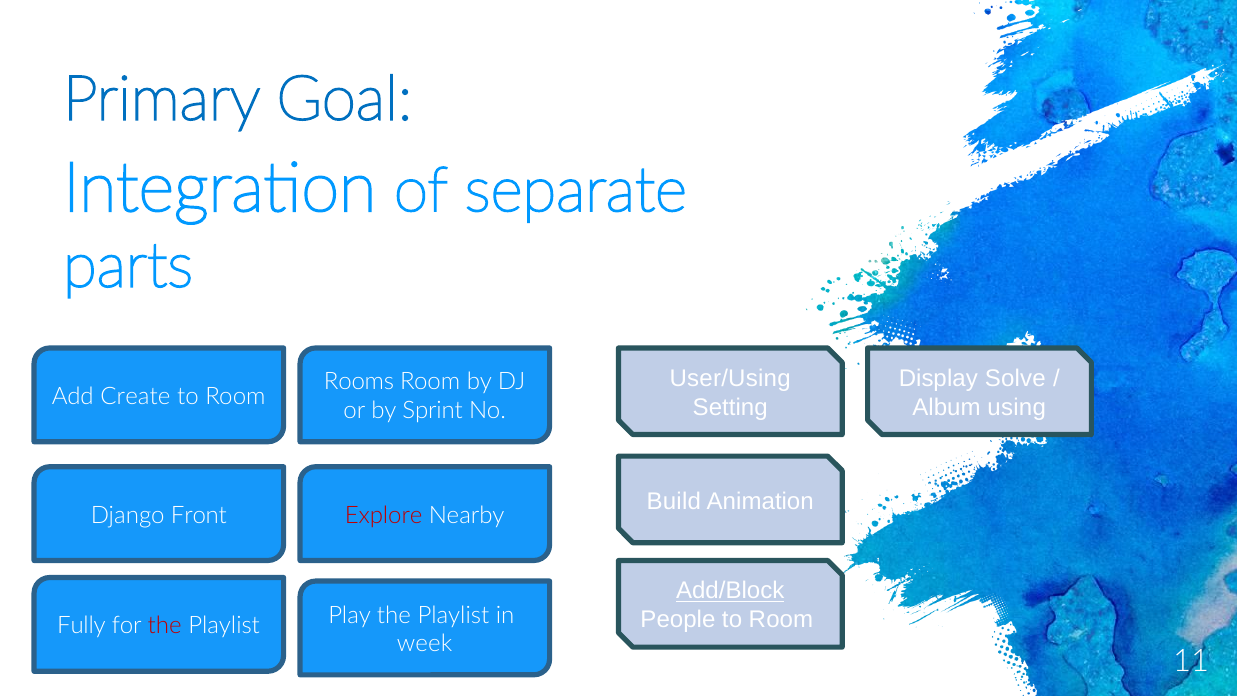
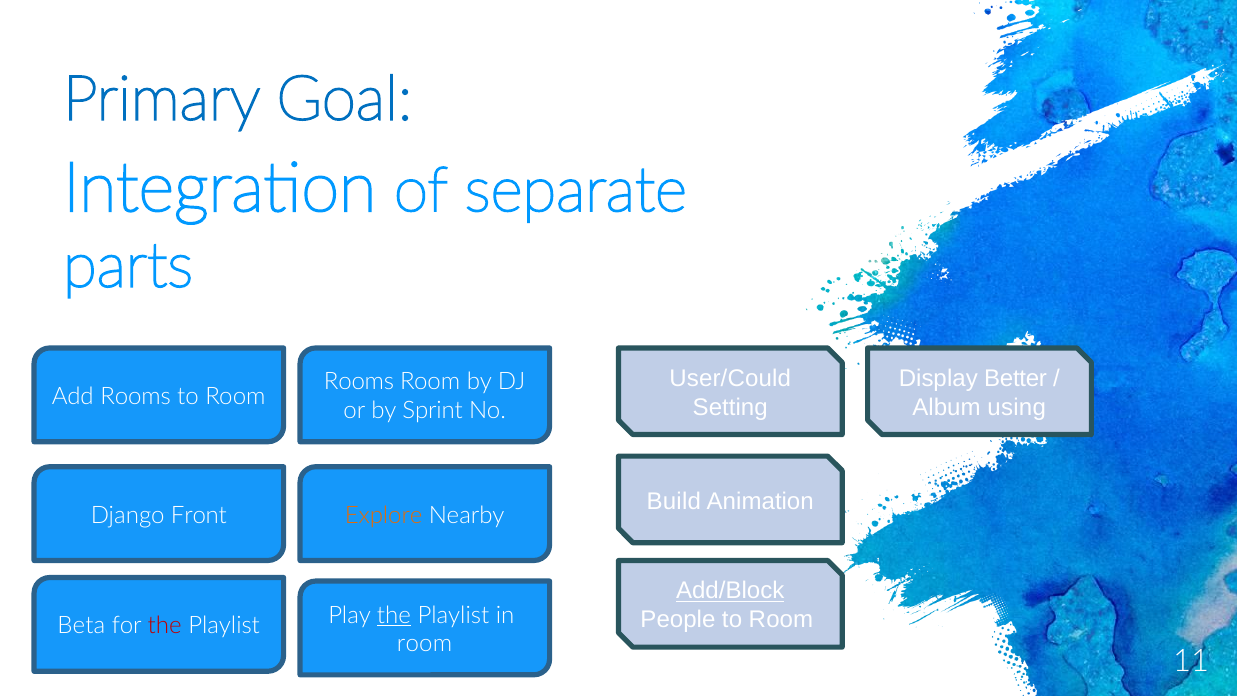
User/Using: User/Using -> User/Could (730, 378)
Solve: Solve -> Better (1016, 378)
Add Create: Create -> Rooms (136, 396)
Explore colour: red -> orange (384, 515)
the underline: none -> present (394, 615)
Fully: Fully -> Beta (81, 626)
week: week -> room (425, 644)
